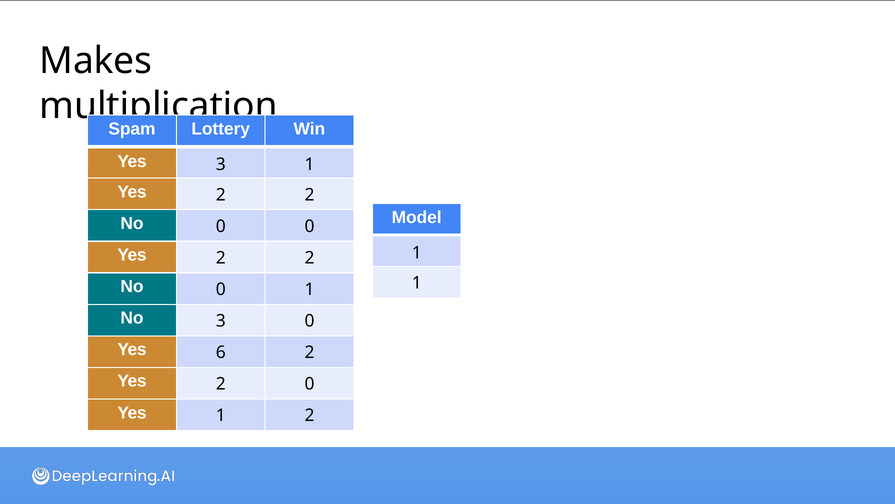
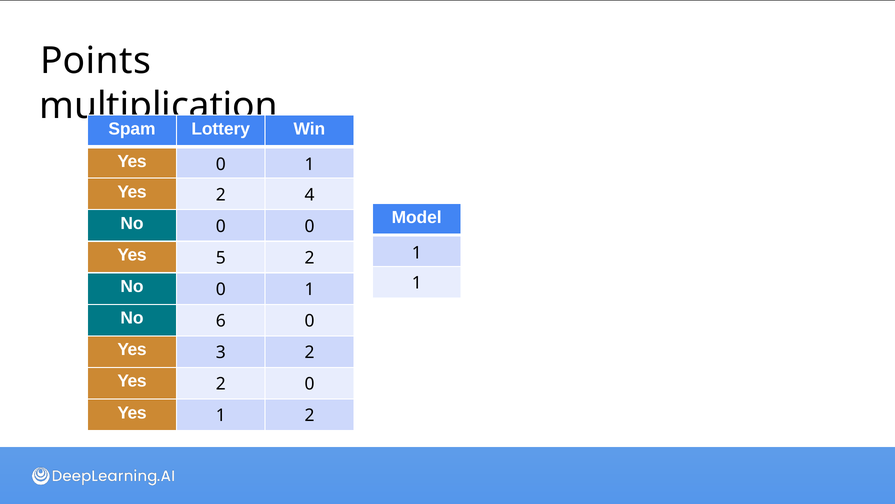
Makes: Makes -> Points (96, 61)
Yes 3: 3 -> 0 (221, 164)
2: 2 -> 4 (310, 195)
2: 2 -> 5 (221, 258)
No 3: 3 -> 6 (221, 321)
6: 6 -> 3 (221, 352)
